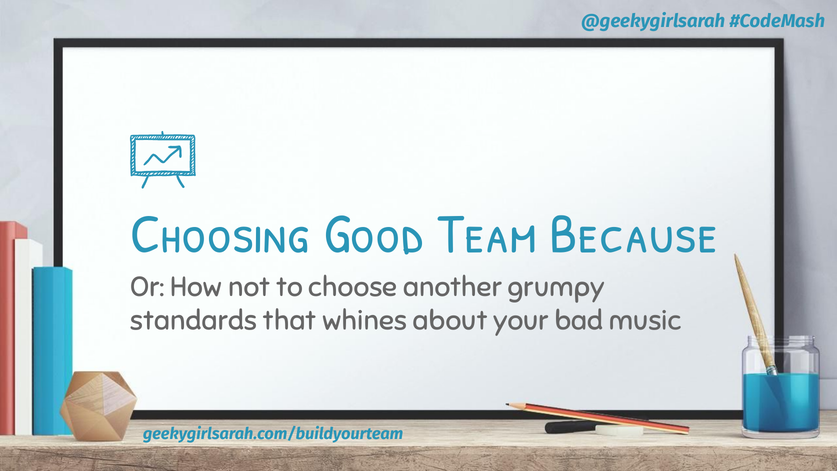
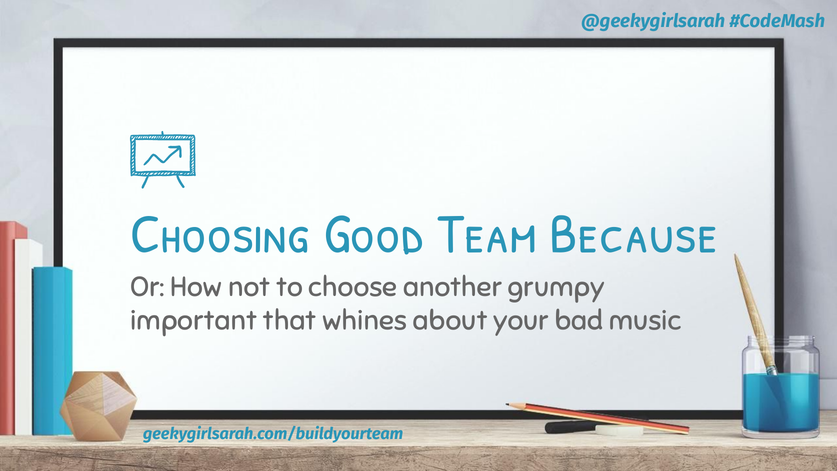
standards: standards -> important (194, 321)
